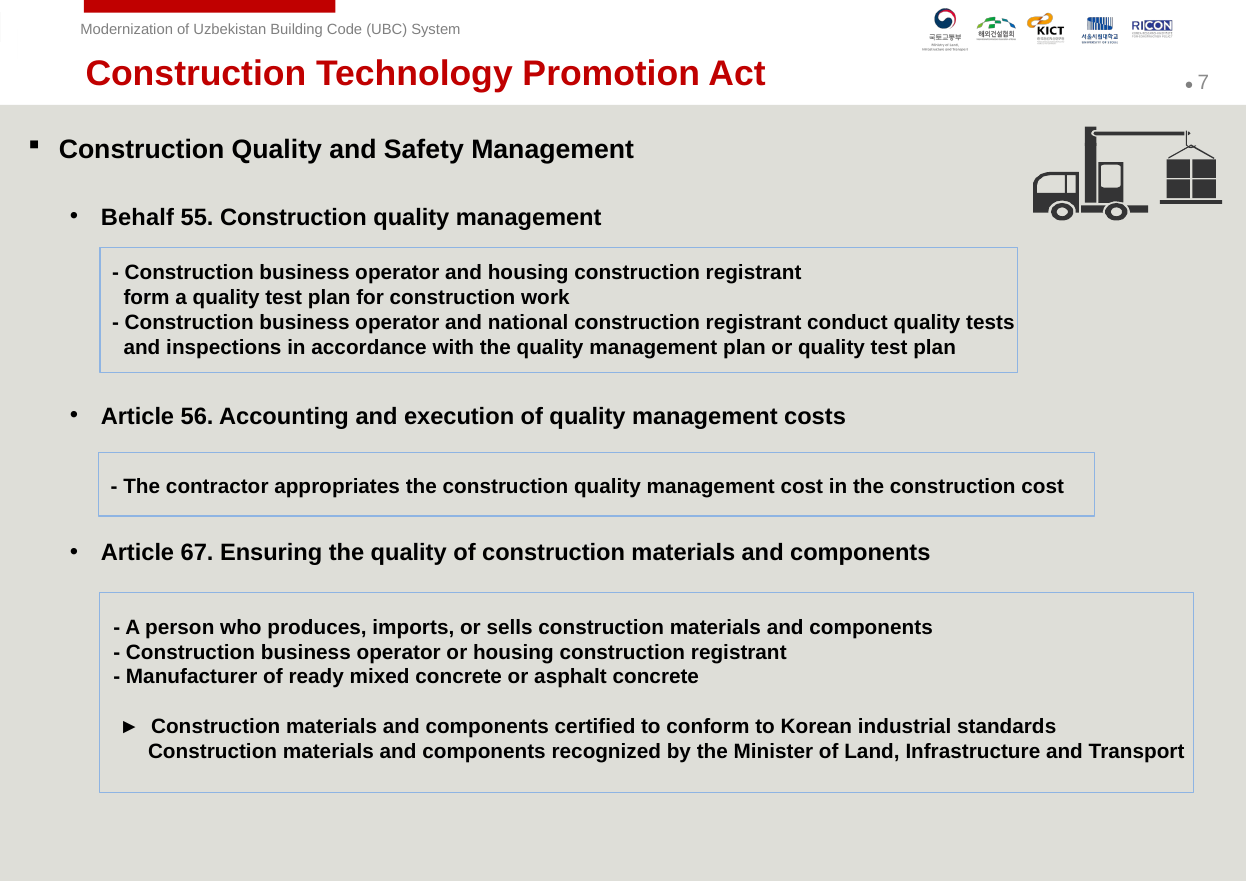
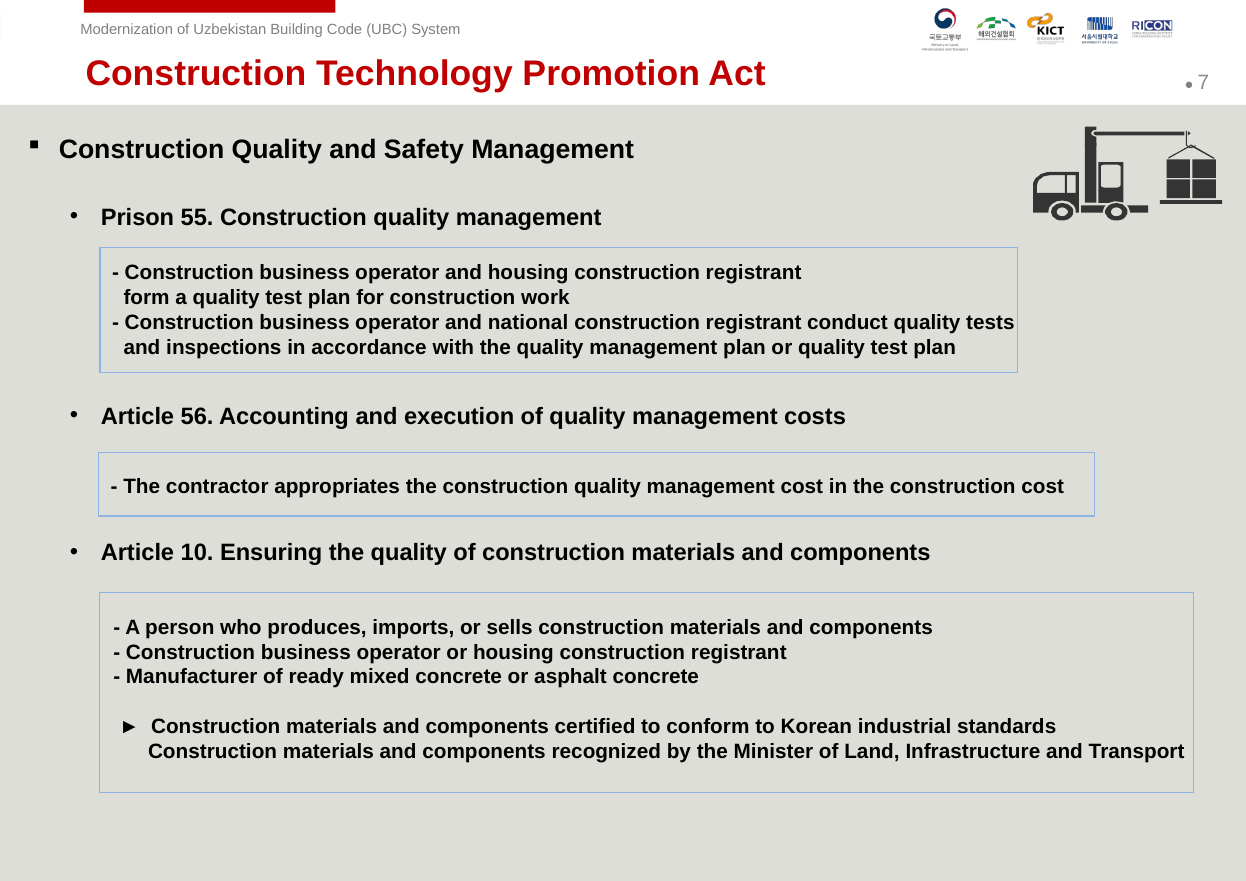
Behalf: Behalf -> Prison (138, 217)
67: 67 -> 10 (197, 553)
